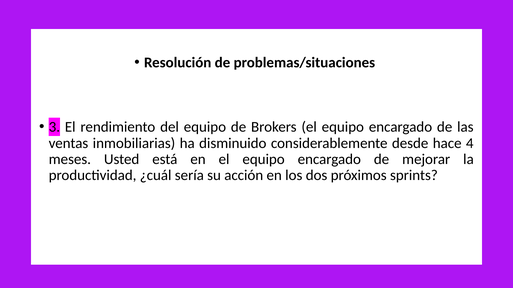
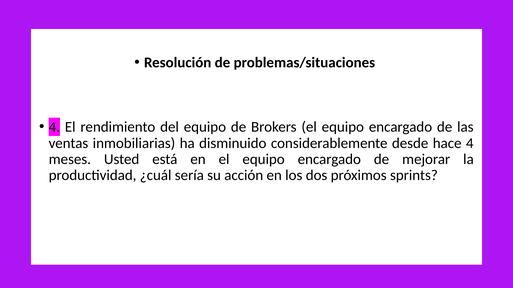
3: 3 -> 4 (54, 127)
